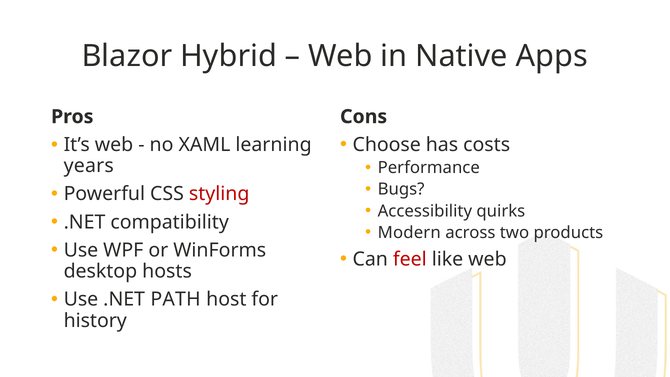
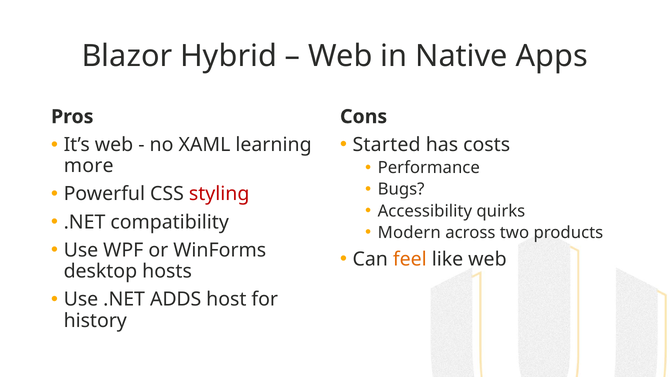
Choose: Choose -> Started (387, 145)
years: years -> more (89, 166)
feel colour: red -> orange (410, 259)
PATH: PATH -> ADDS (176, 299)
